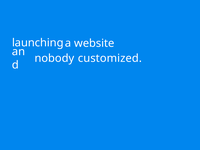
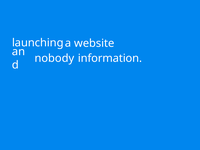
customized: customized -> information (110, 58)
